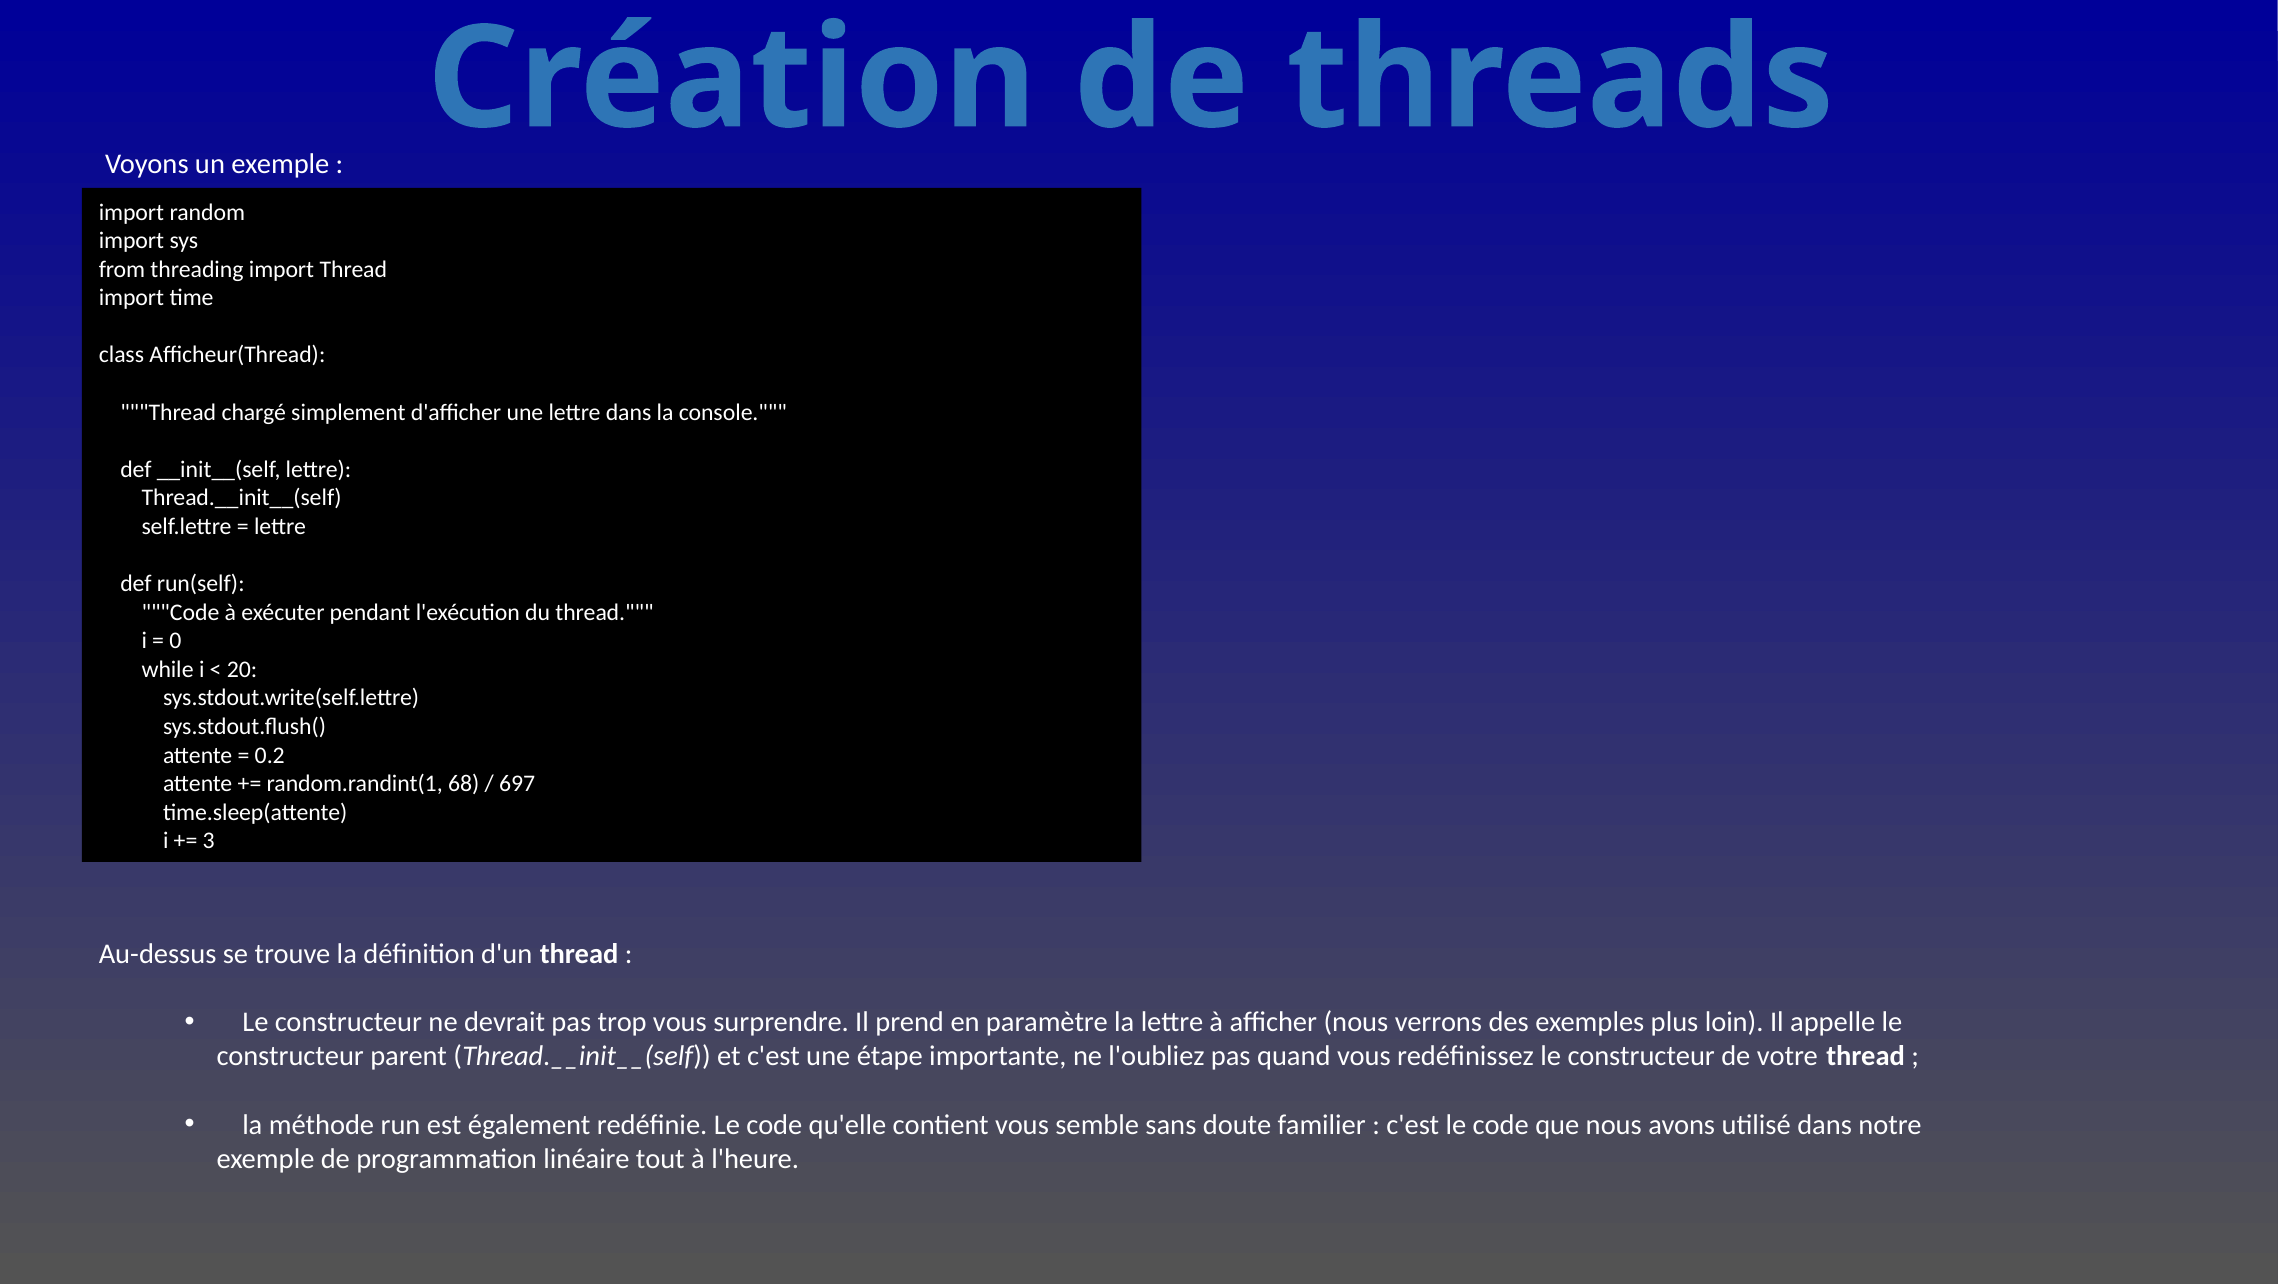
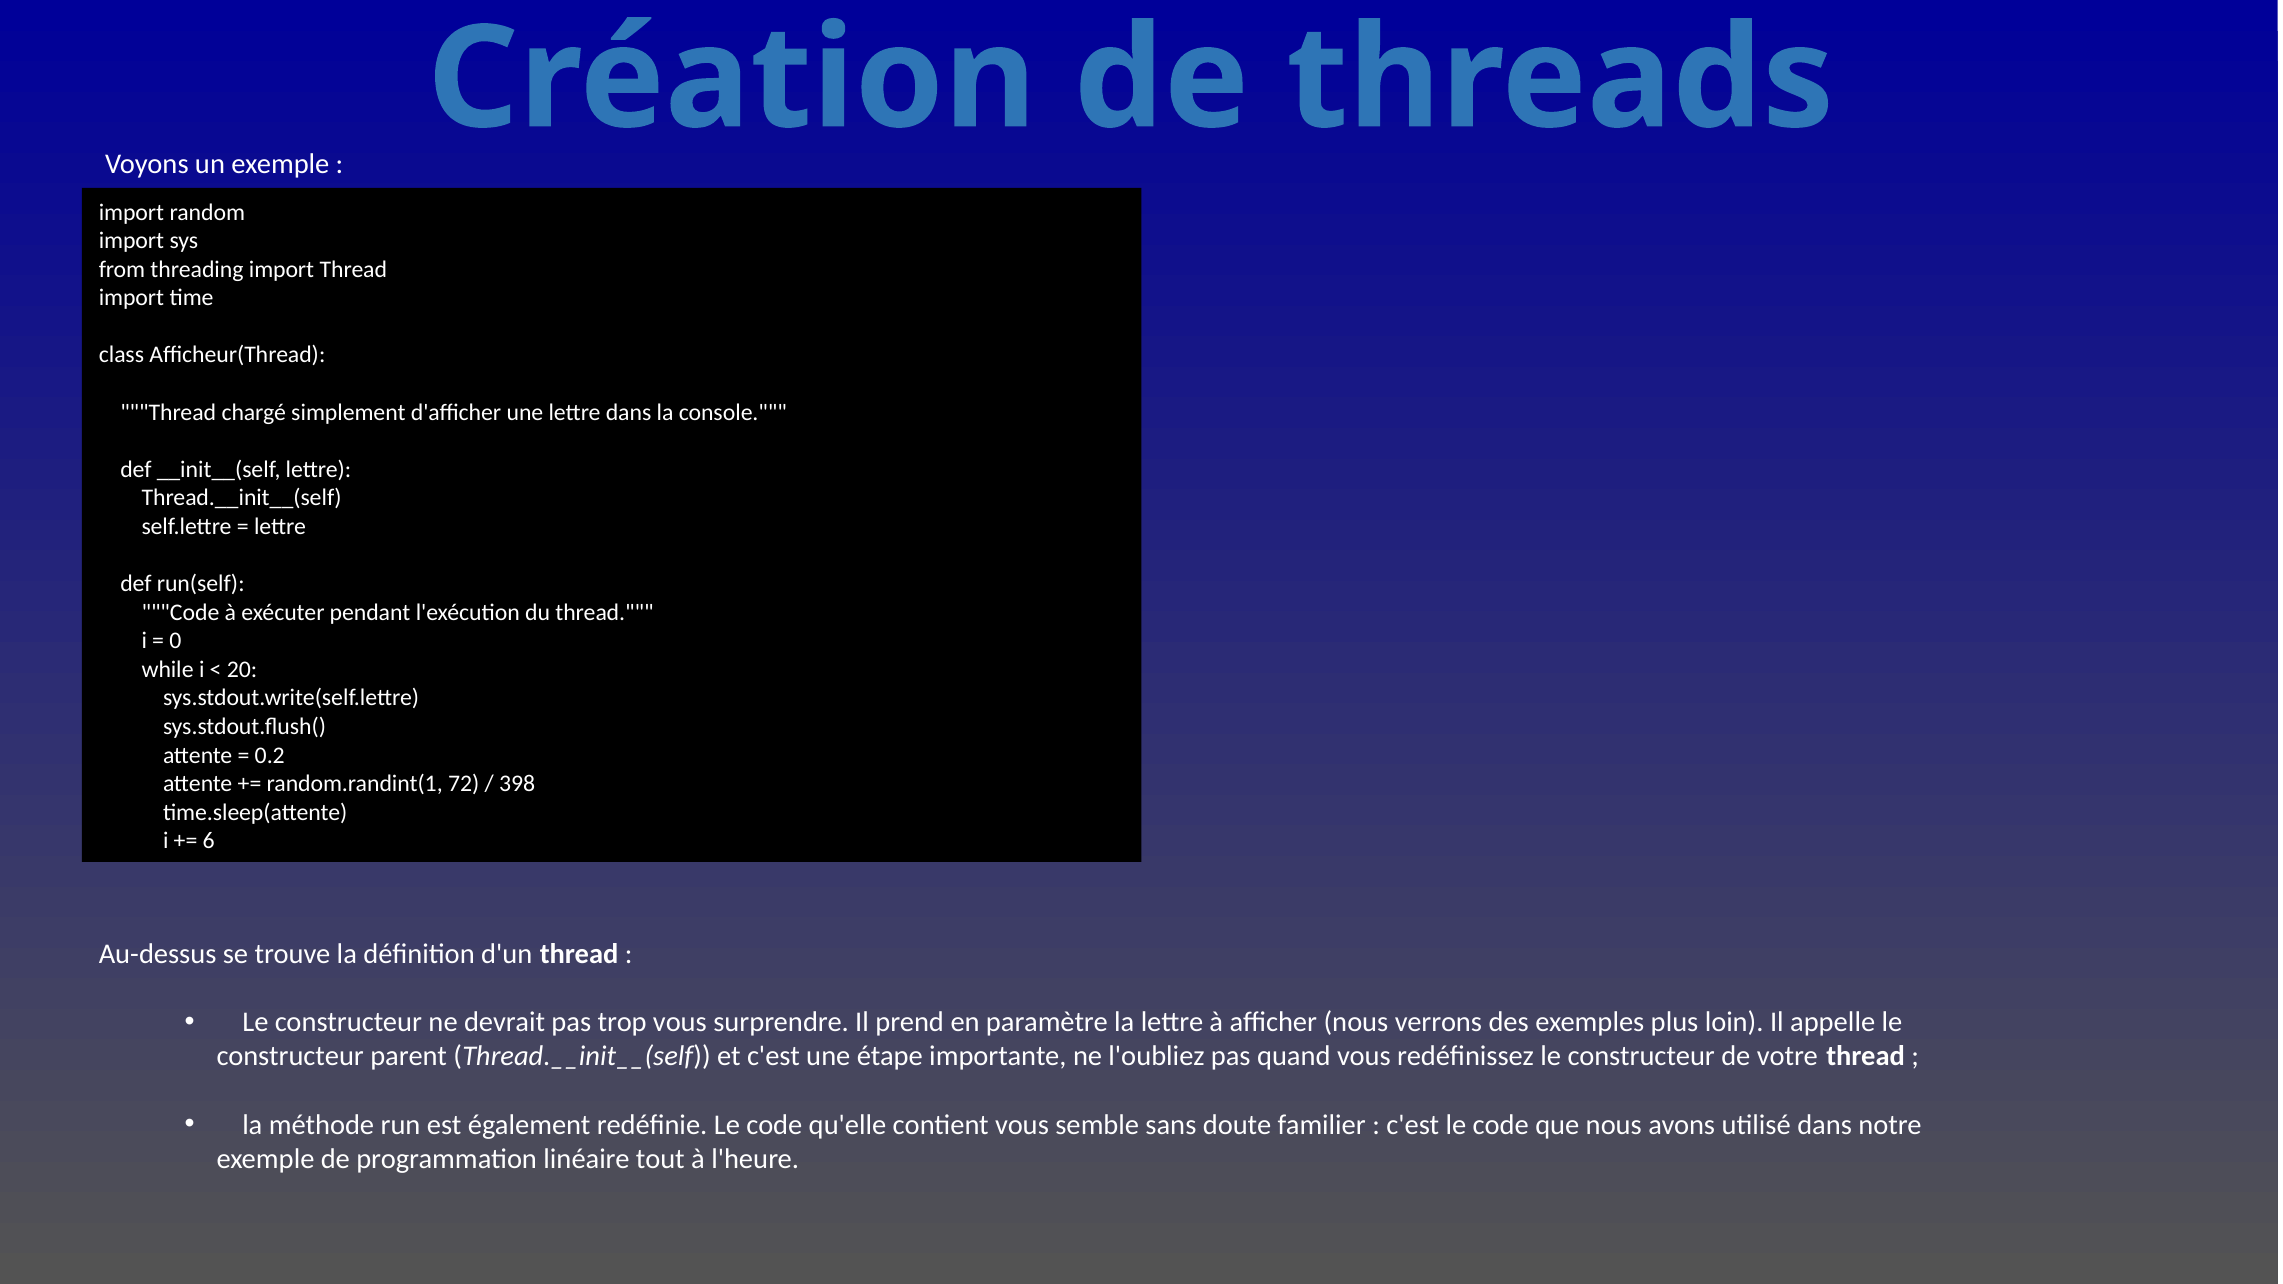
68: 68 -> 72 (464, 784)
697: 697 -> 398 (517, 784)
3: 3 -> 6 (209, 841)
